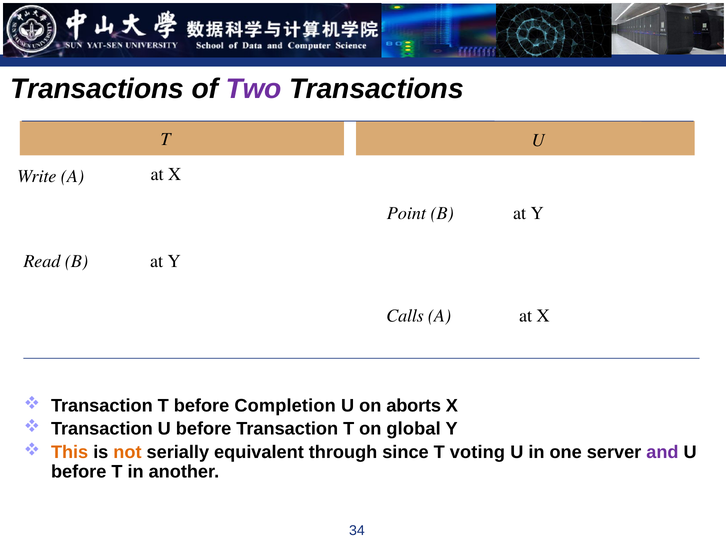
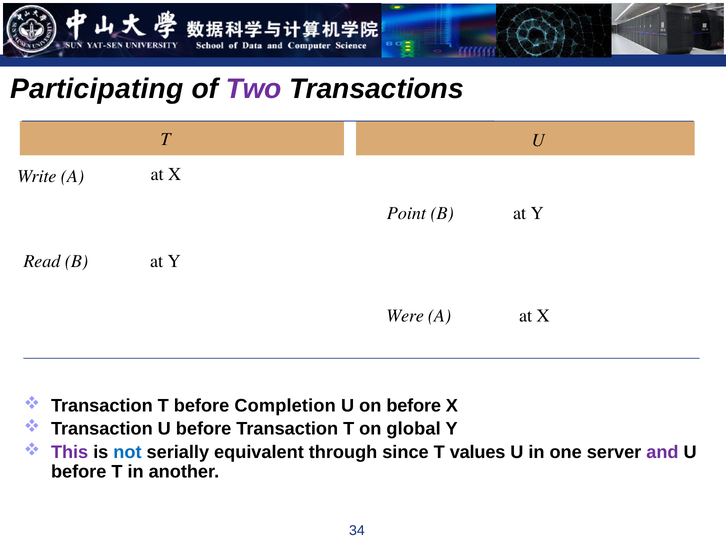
Transactions: Transactions -> Participating (97, 89)
Calls: Calls -> Were (405, 316)
on aborts: aborts -> before (414, 405)
This colour: orange -> purple (70, 452)
not colour: orange -> blue (127, 452)
voting: voting -> values (478, 452)
